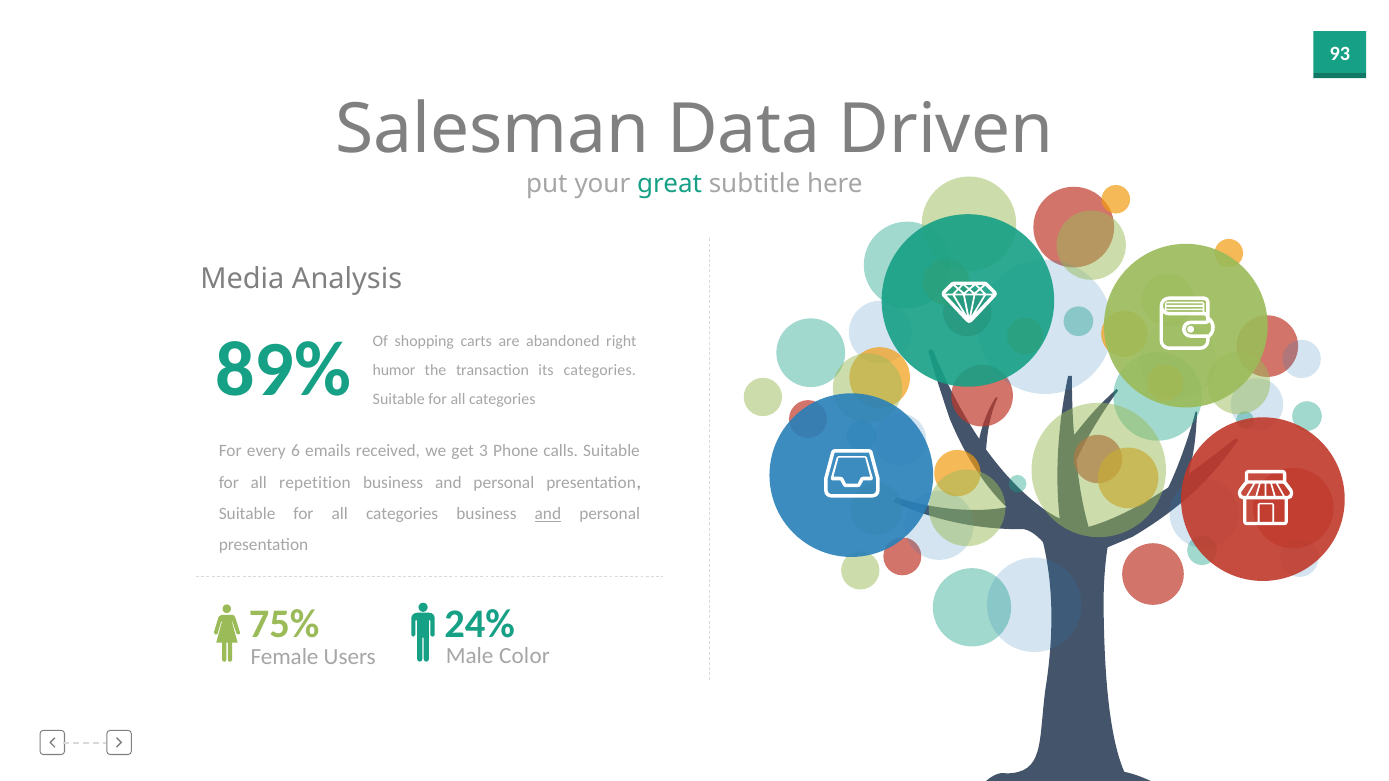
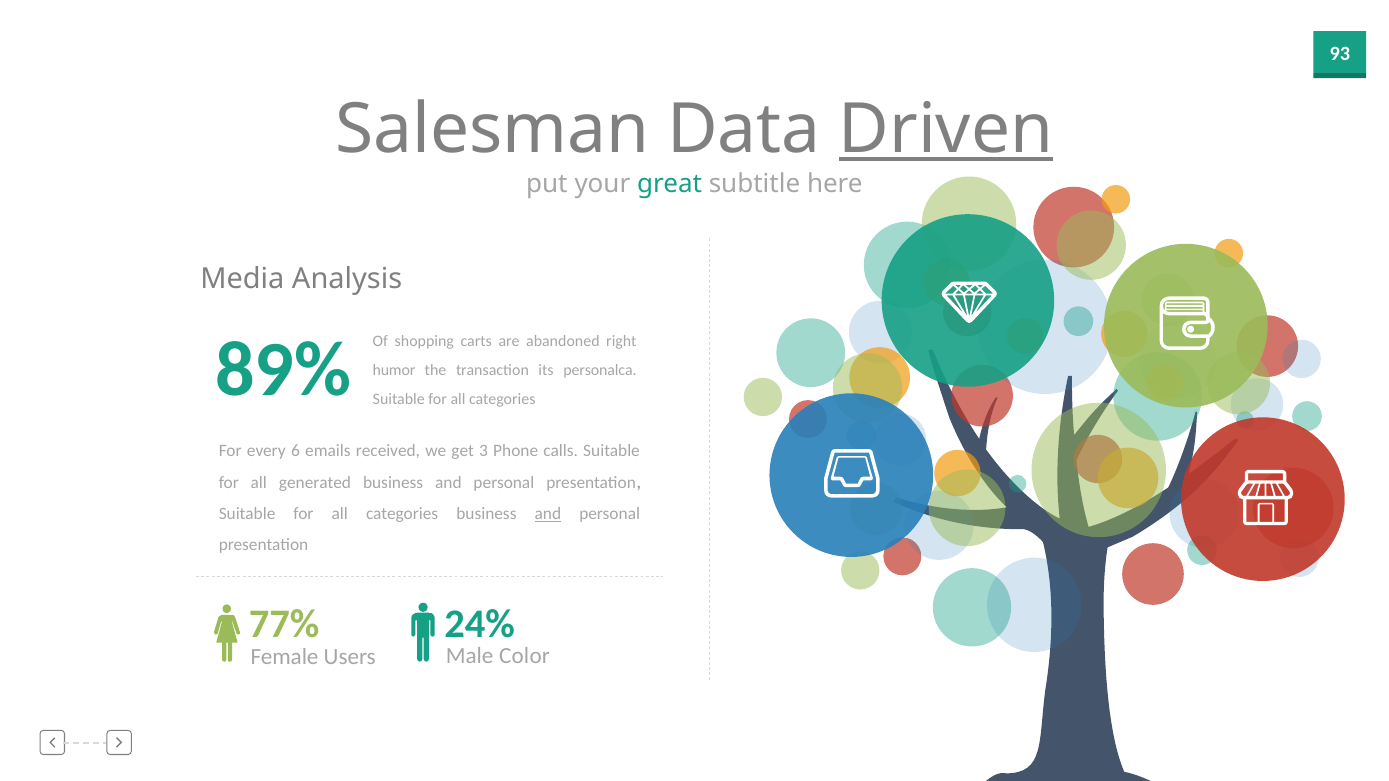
Driven underline: none -> present (946, 129)
its categories: categories -> personalca (600, 370)
repetition: repetition -> generated (315, 483)
75%: 75% -> 77% (284, 625)
